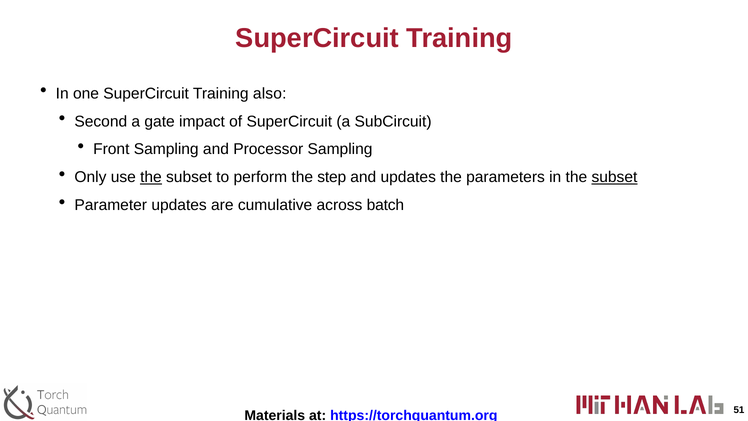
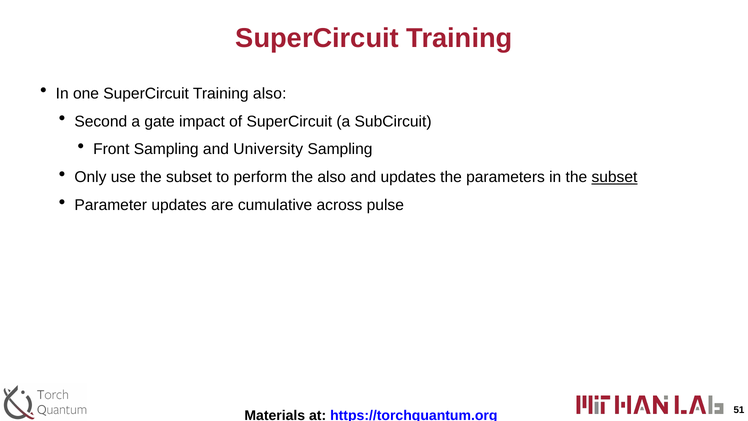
Processor: Processor -> University (268, 149)
the underline: present -> none (151, 177)
the step: step -> also (332, 177)
batch: batch -> pulse (385, 205)
